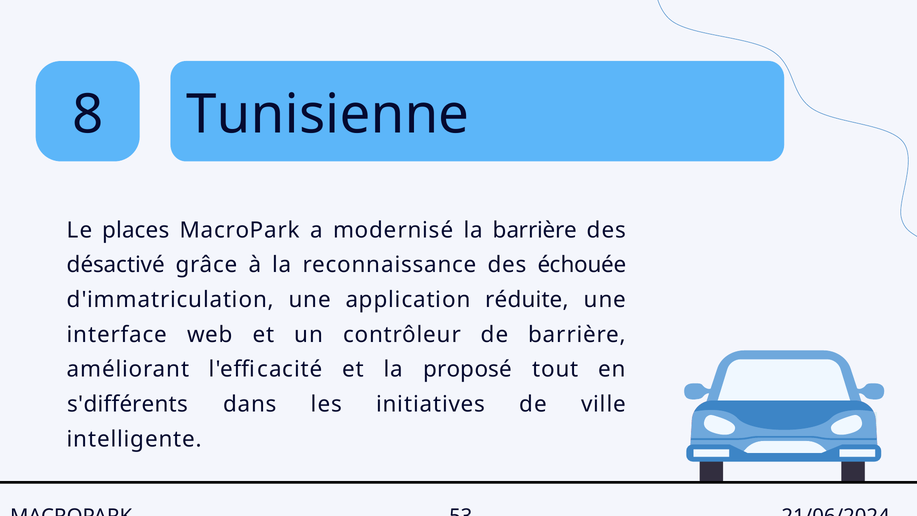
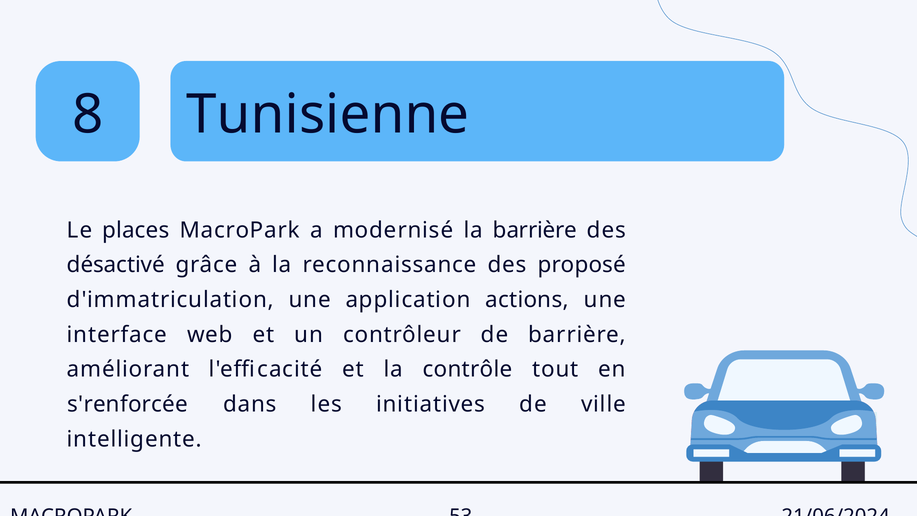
échouée: échouée -> proposé (582, 265)
réduite: réduite -> actions (527, 300)
proposé: proposé -> contrôle (468, 369)
s'différents: s'différents -> s'renforcée (128, 404)
